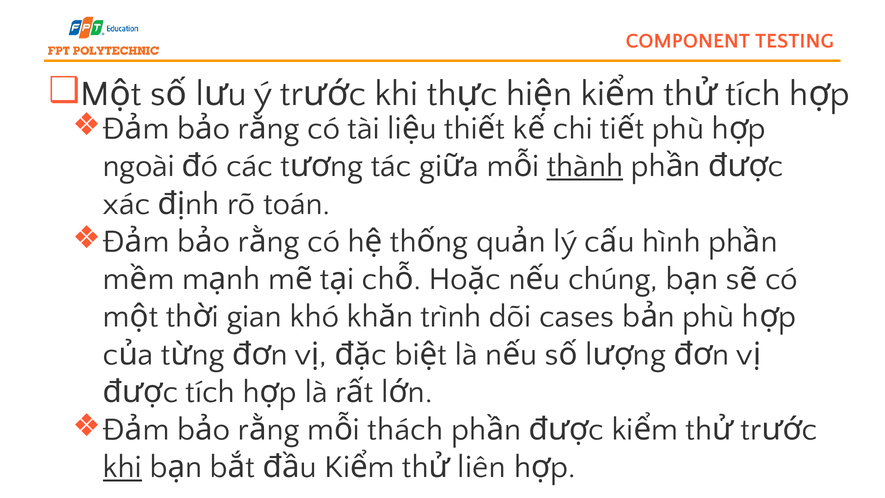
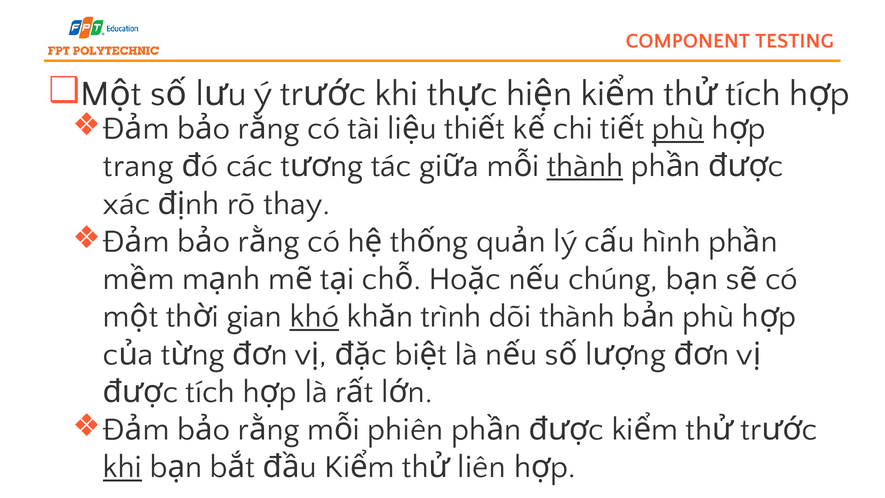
phù underline: none -> present (678, 128)
ngoài: ngoài -> trang (138, 166)
toán: toán -> thay (297, 204)
khó underline: none -> present (314, 316)
dõi cases: cases -> thành (577, 316)
thách: thách -> phiên (405, 429)
